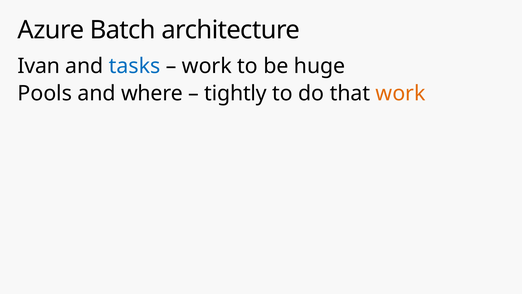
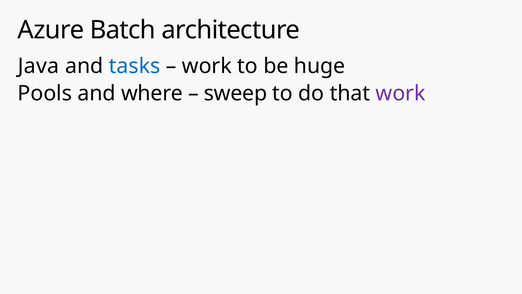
Ivan: Ivan -> Java (39, 66)
tightly: tightly -> sweep (236, 93)
work colour: orange -> purple (401, 93)
